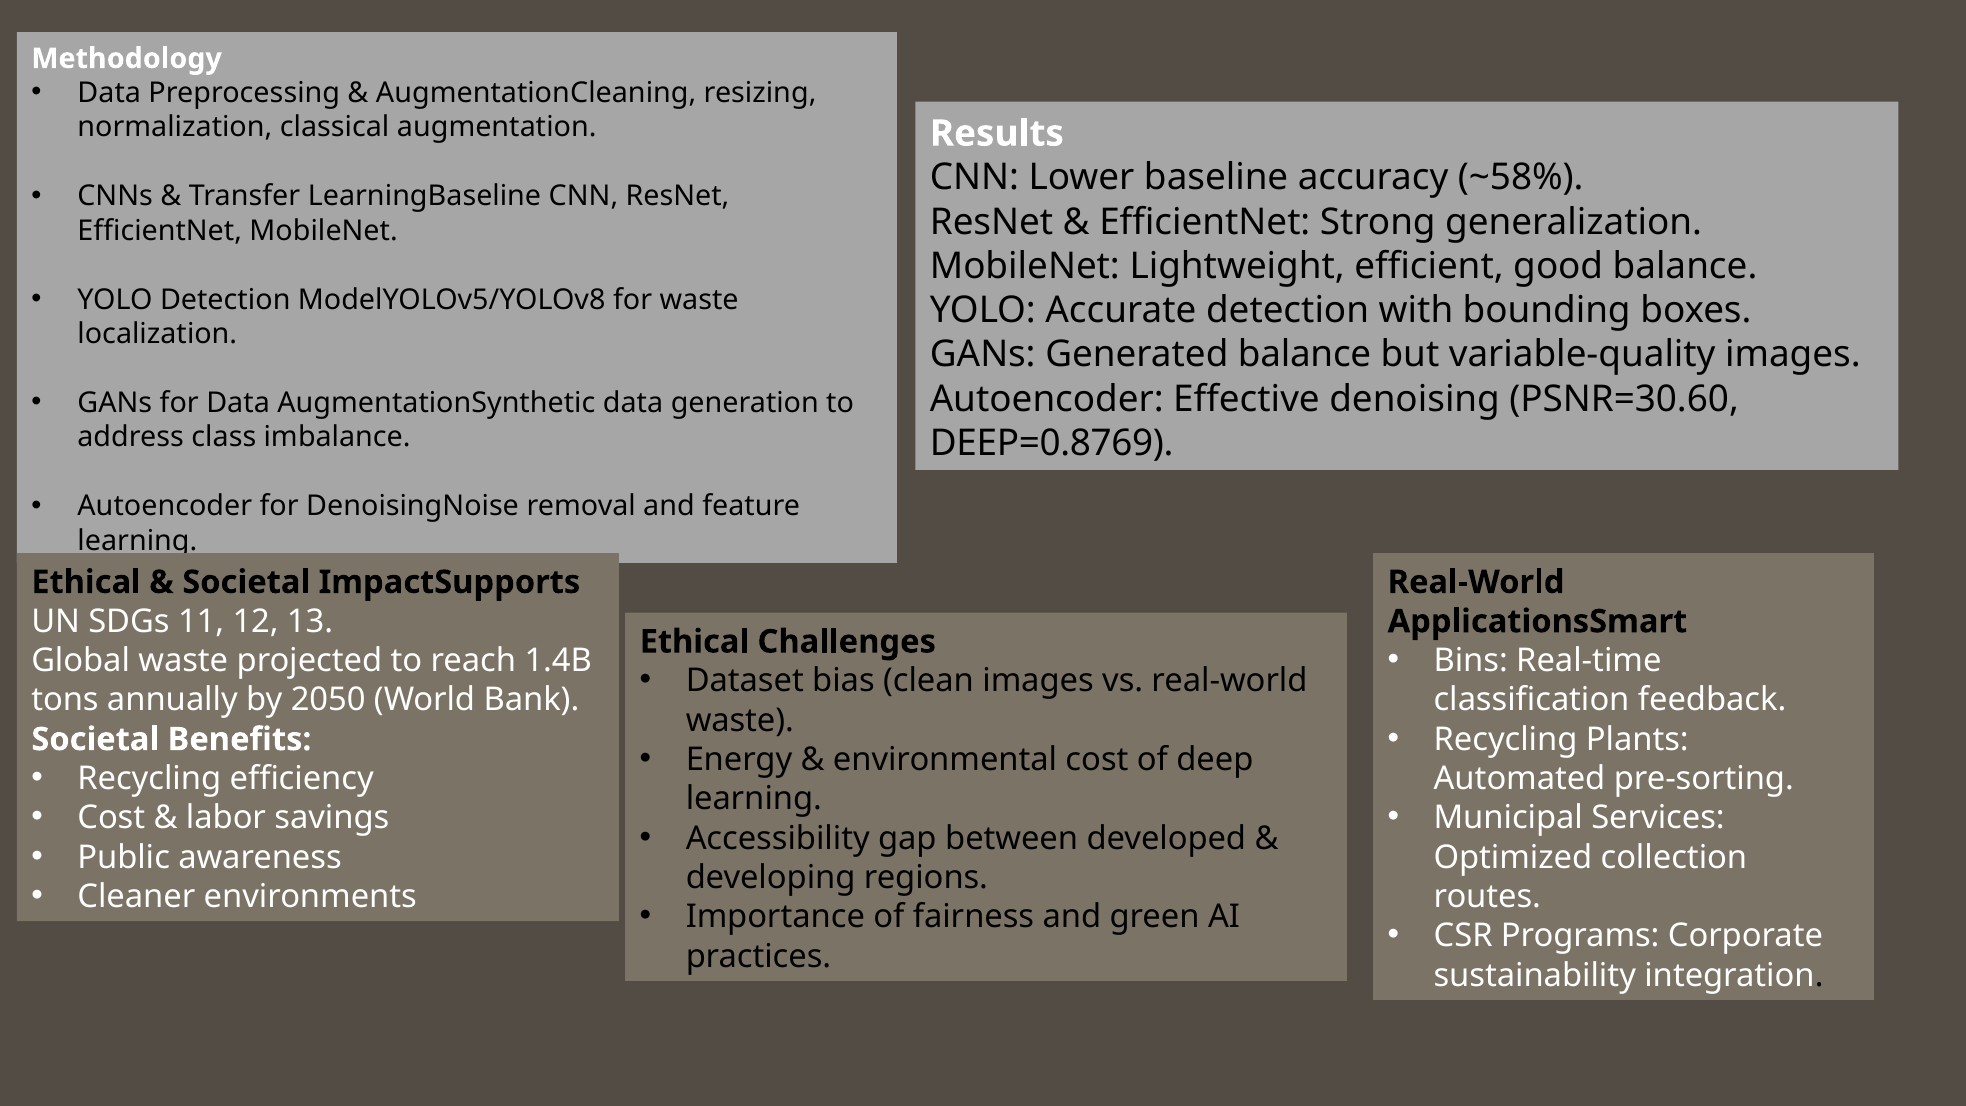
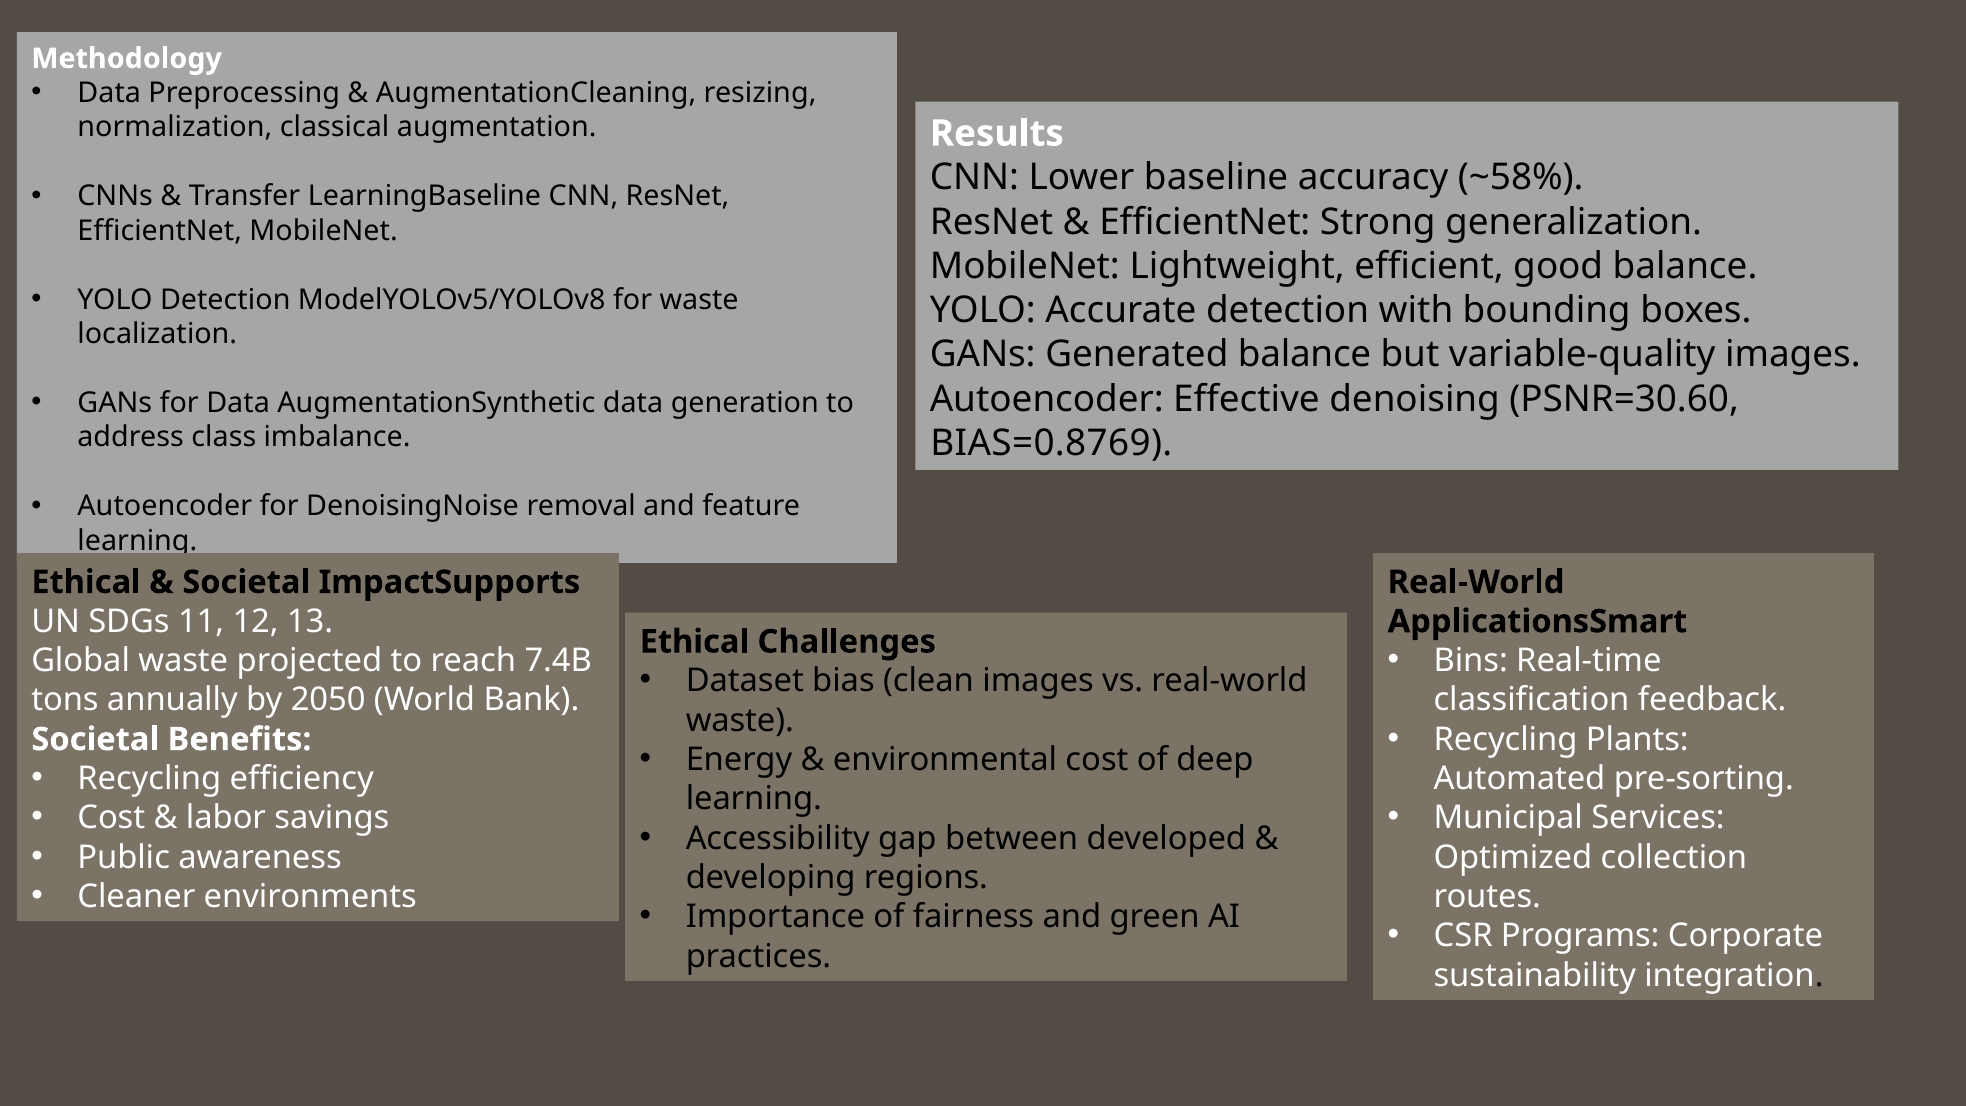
DEEP=0.8769: DEEP=0.8769 -> BIAS=0.8769 (1051, 443)
1.4B: 1.4B -> 7.4B (558, 661)
